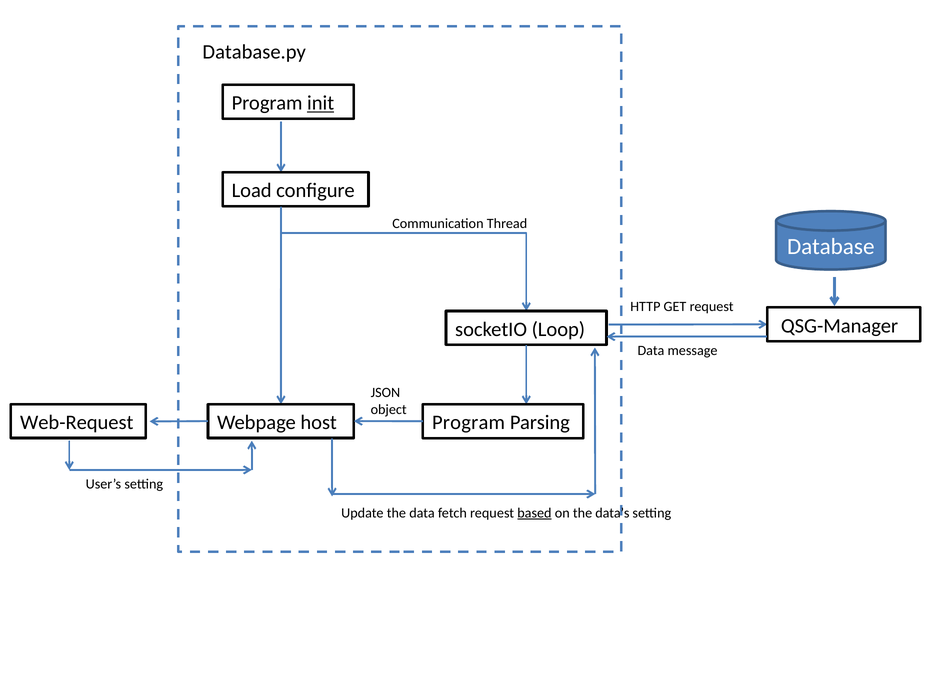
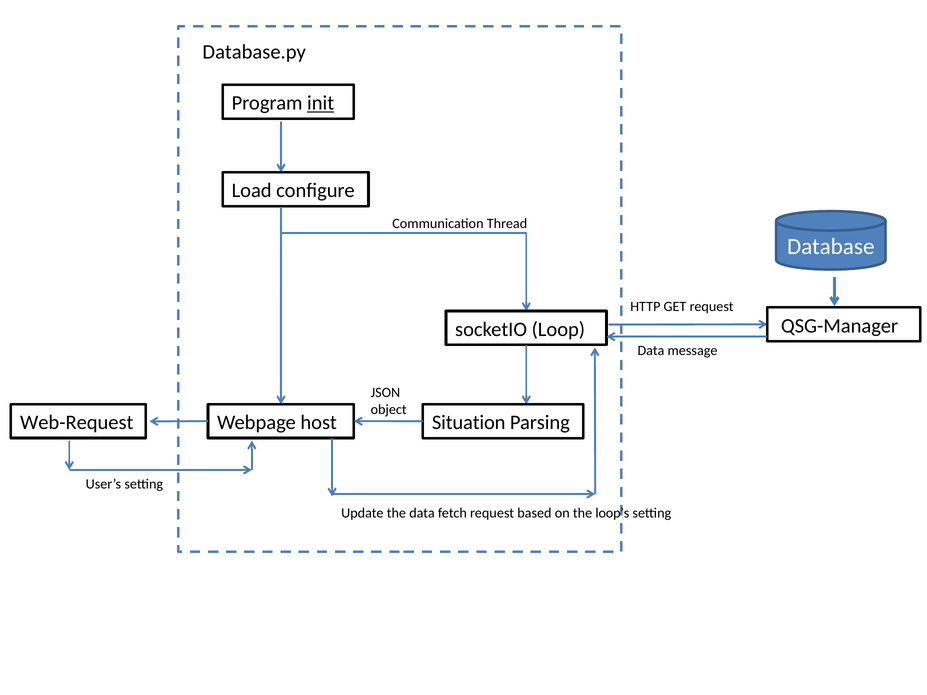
Program: Program -> Situation (469, 423)
based underline: present -> none (534, 513)
data’s: data’s -> loop’s (612, 513)
